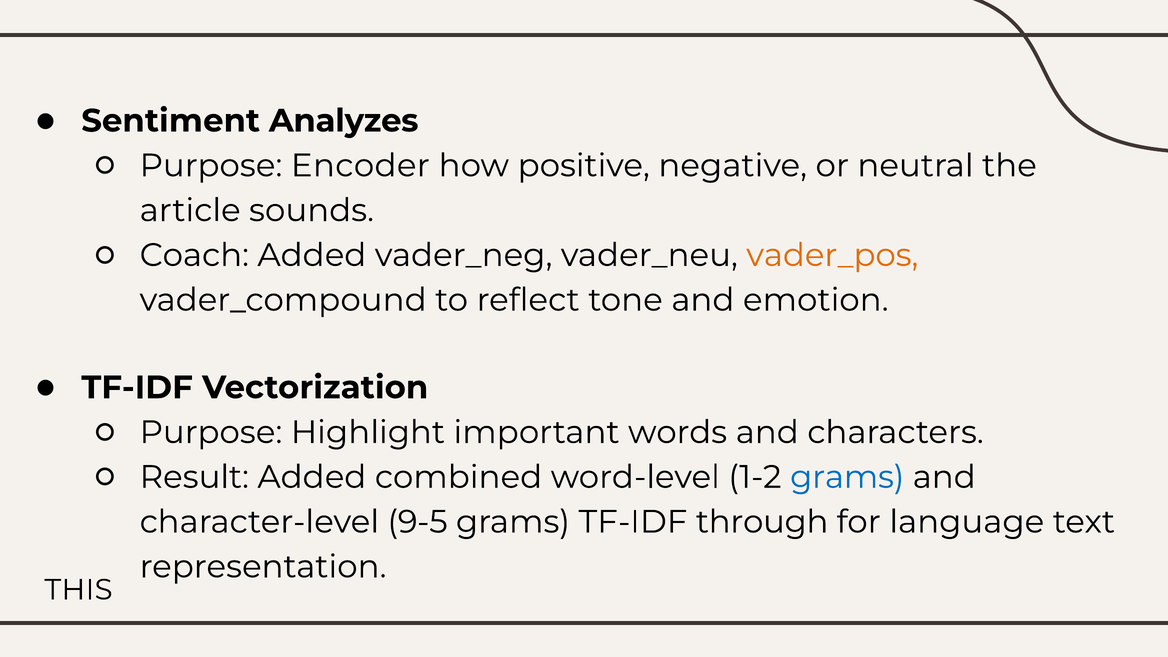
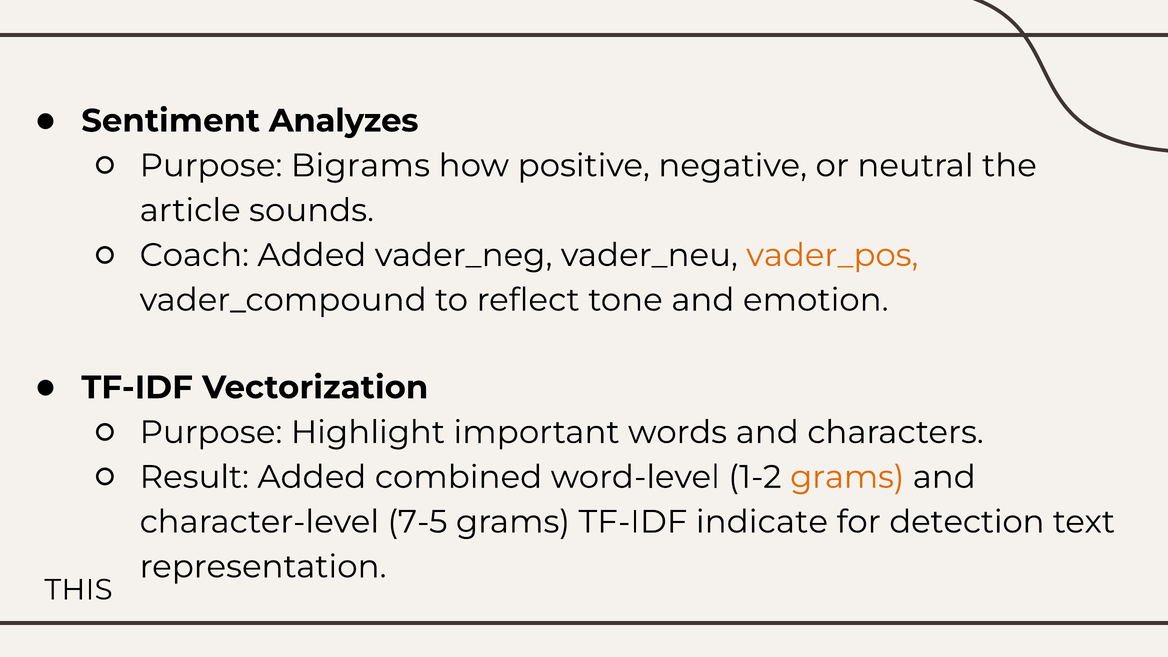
Encoder: Encoder -> Bigrams (360, 166)
grams colour: blue -> orange (847, 477)
9-5: 9-5 -> 7-5 (417, 522)
through: through -> indicate (762, 522)
language: language -> detection (967, 522)
